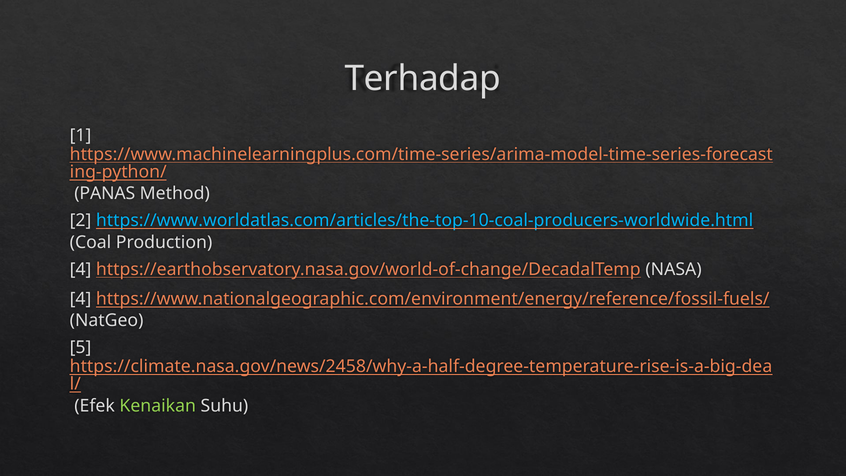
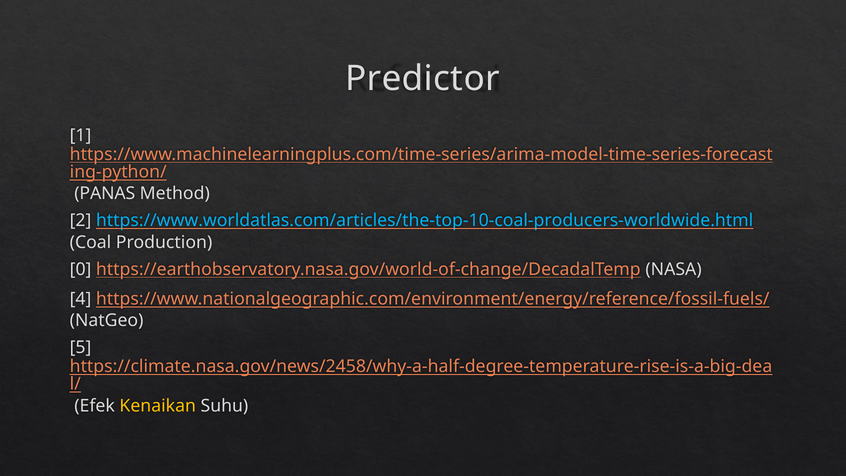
Terhadap: Terhadap -> Predictor (422, 78)
4: 4 -> 0 (81, 269)
Kenaikan colour: light green -> yellow (158, 406)
